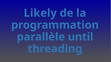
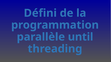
Likely: Likely -> Défini (40, 13)
